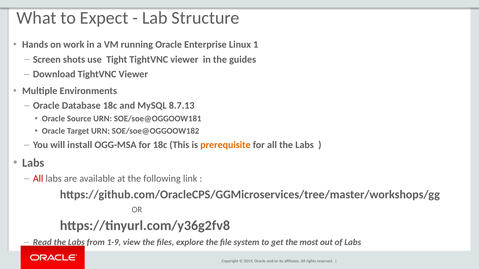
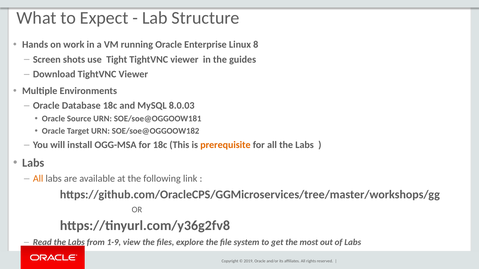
1: 1 -> 8 (256, 45)
8.7.13: 8.7.13 -> 8.0.03 (182, 106)
All colour: red -> orange (38, 179)
